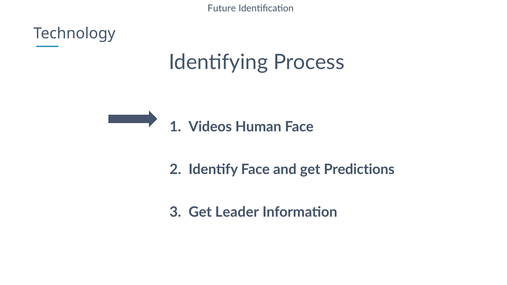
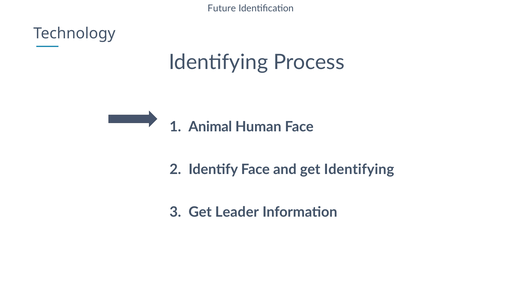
Videos: Videos -> Animal (210, 127)
get Predictions: Predictions -> Identifying (359, 170)
